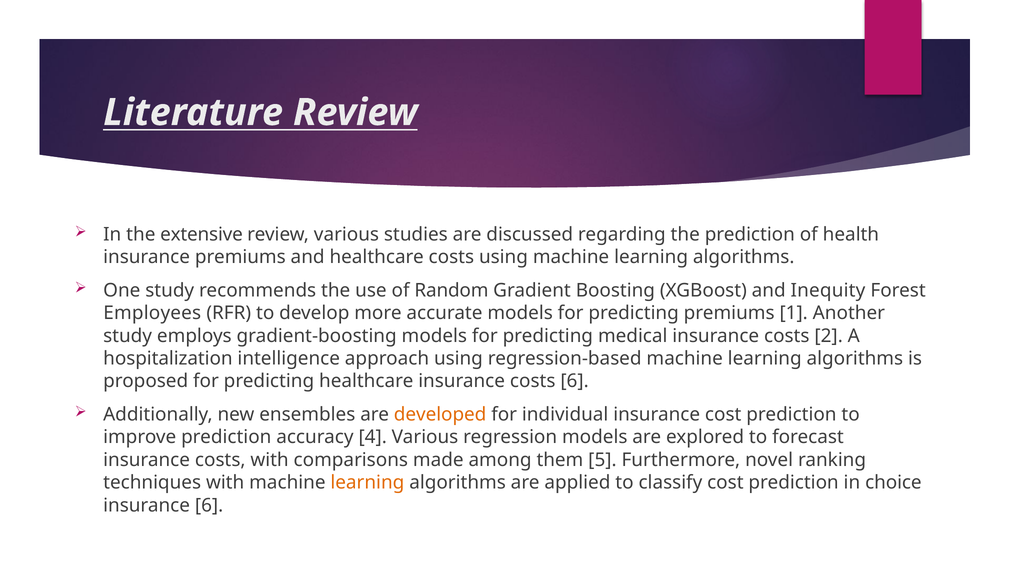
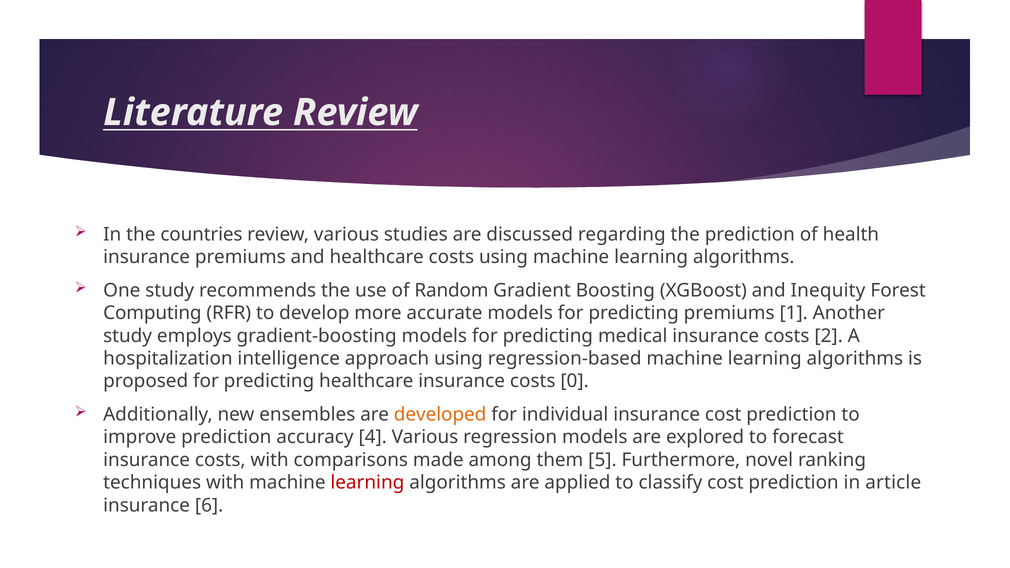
extensive: extensive -> countries (201, 234)
Employees: Employees -> Computing (152, 313)
costs 6: 6 -> 0 (575, 381)
learning colour: orange -> red (367, 483)
choice: choice -> article (893, 483)
